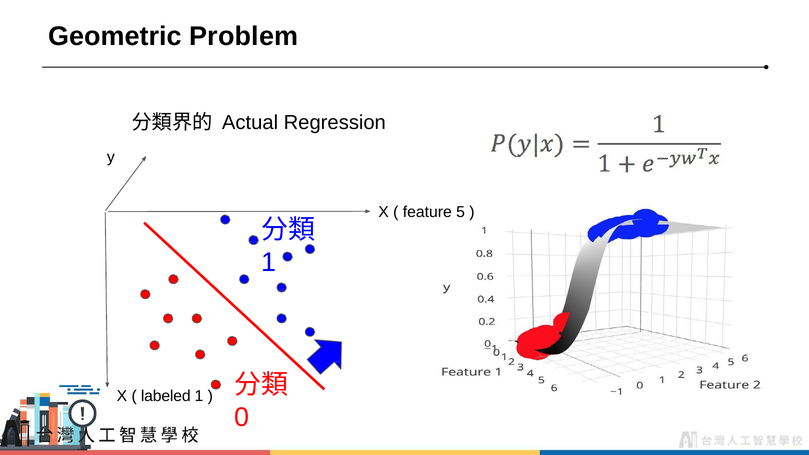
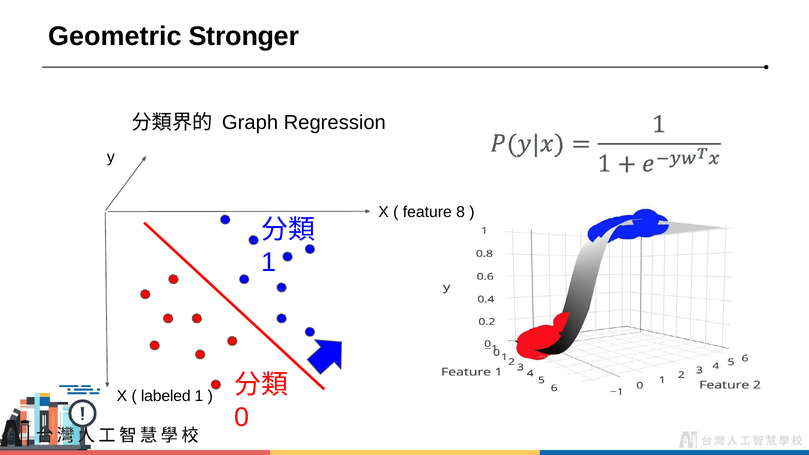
Problem: Problem -> Stronger (244, 36)
Actual: Actual -> Graph (250, 122)
5: 5 -> 8 (461, 212)
